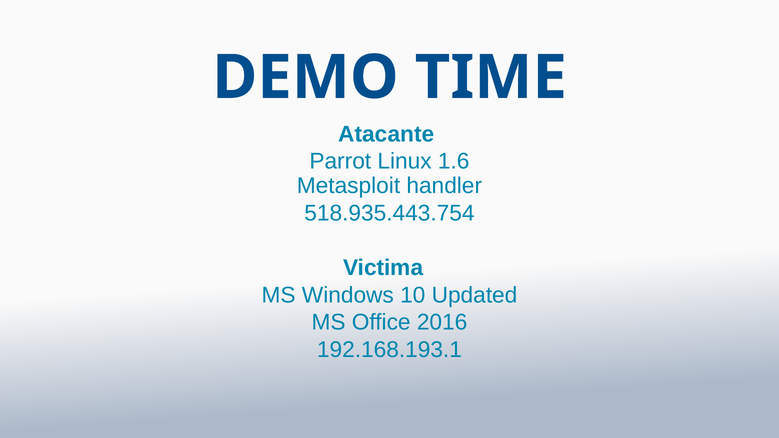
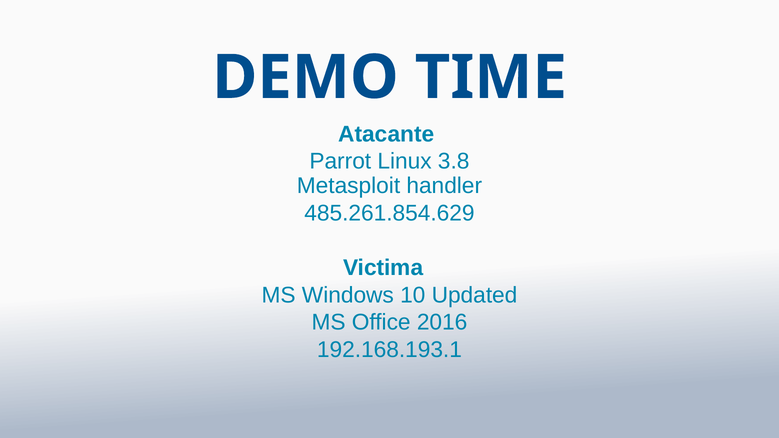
1.6: 1.6 -> 3.8 (454, 162)
518.935.443.754: 518.935.443.754 -> 485.261.854.629 (389, 213)
